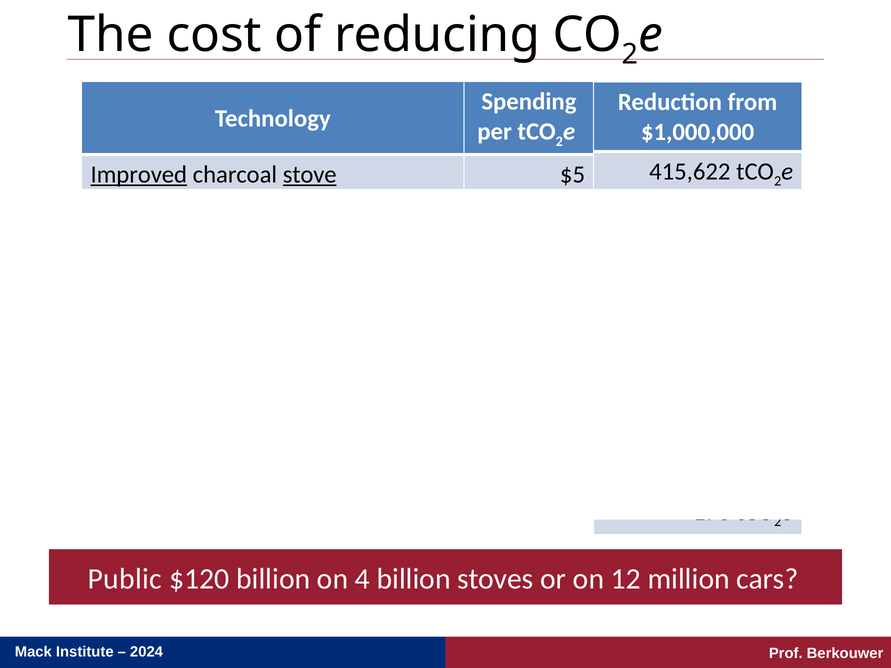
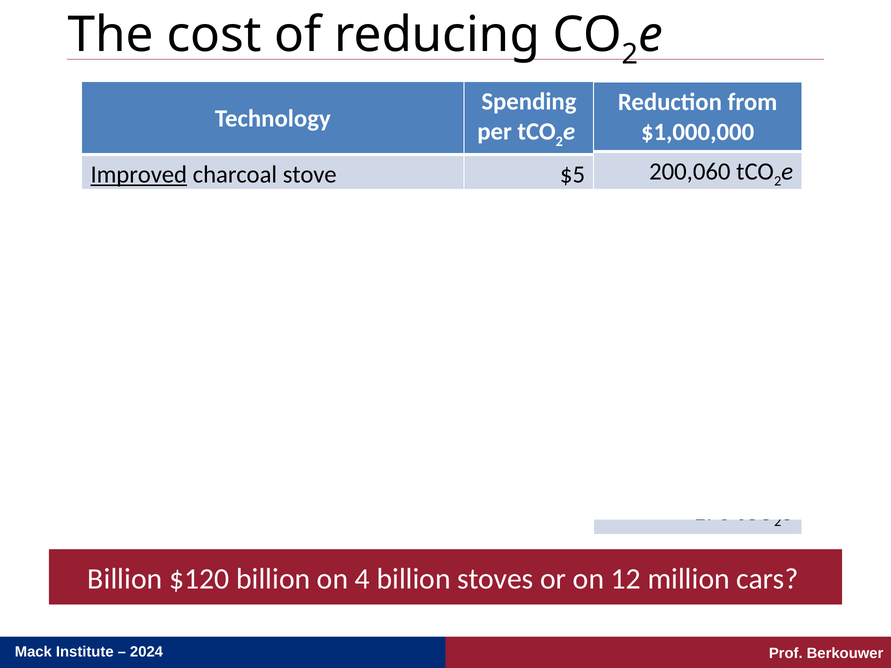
415,622: 415,622 -> 200,060 (690, 171)
stove underline: present -> none (310, 174)
Public: Public -> Billion (125, 579)
